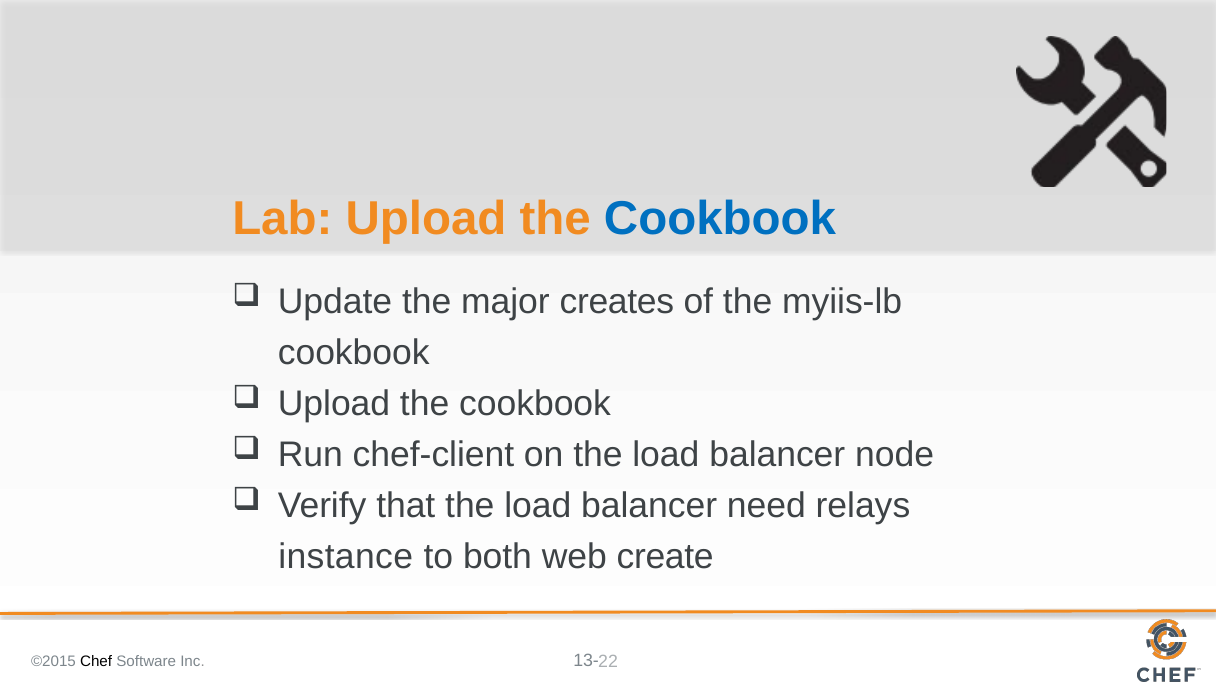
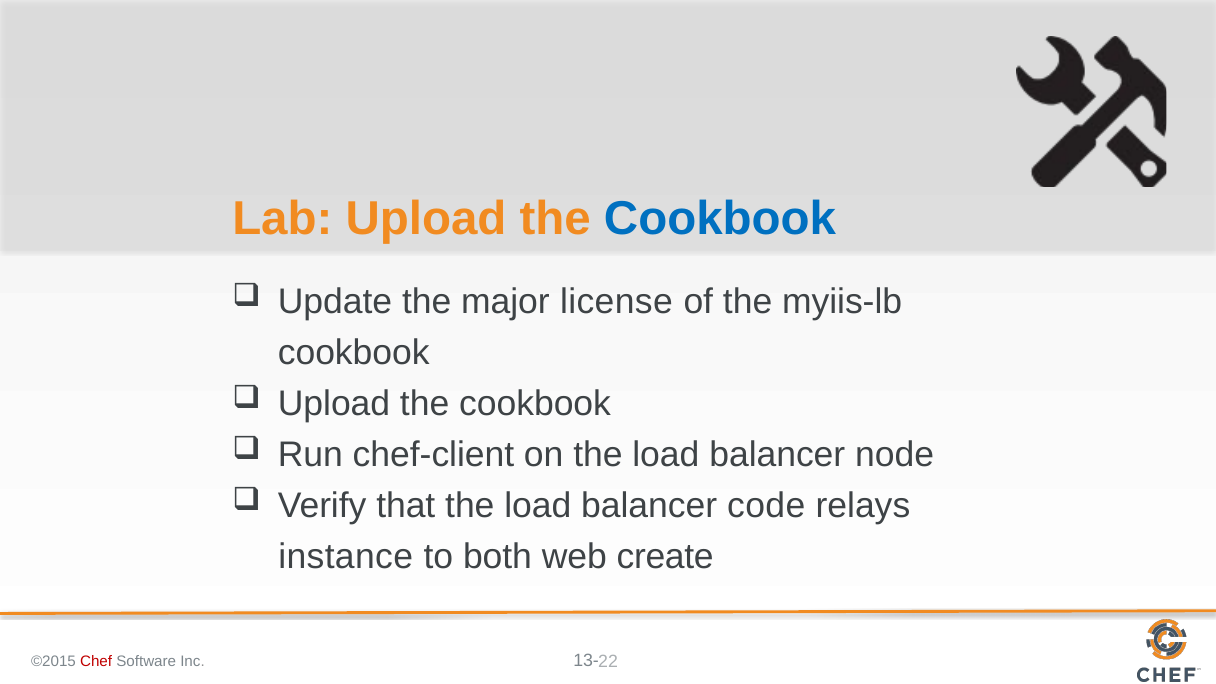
creates: creates -> license (616, 301)
need: need -> code (766, 506)
Chef colour: black -> red (96, 662)
